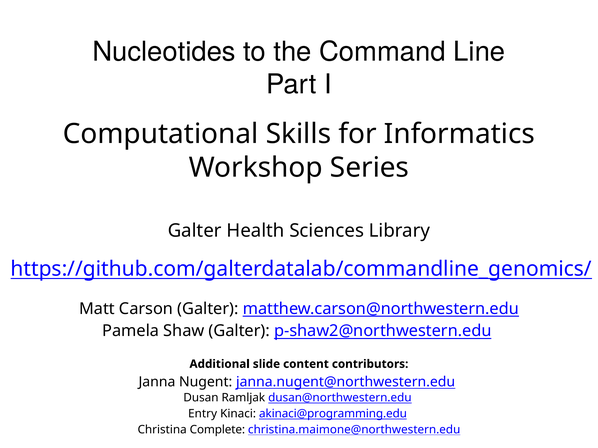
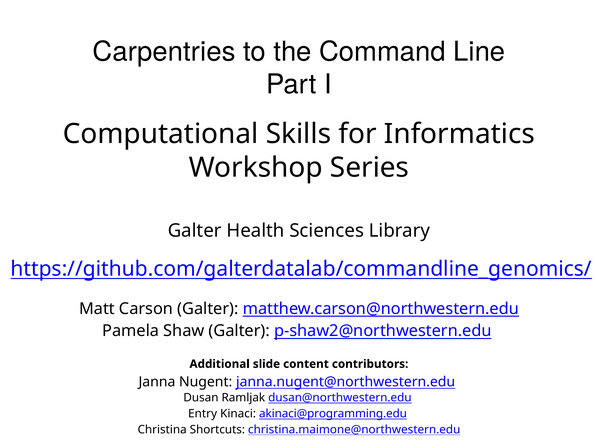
Nucleotides: Nucleotides -> Carpentries (164, 52)
Complete: Complete -> Shortcuts (217, 430)
